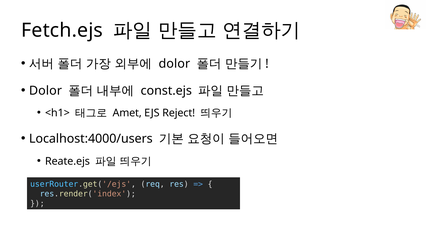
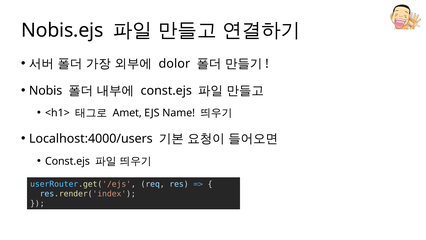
Fetch.ejs: Fetch.ejs -> Nobis.ejs (62, 30)
Dolor: Dolor -> Nobis (46, 91)
Reject: Reject -> Name (179, 113)
Reate.ejs: Reate.ejs -> Const.ejs (67, 161)
